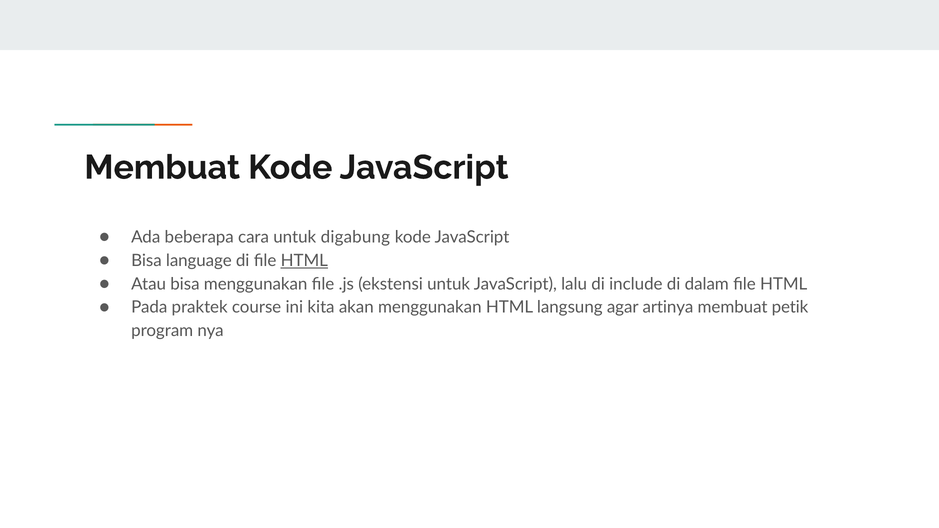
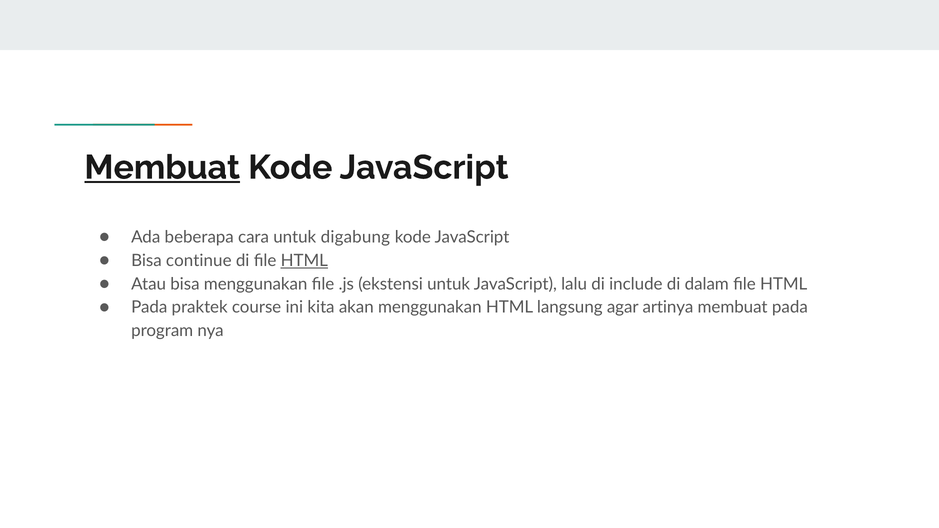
Membuat underline: none -> present (162, 168)
language: language -> continue (199, 261)
membuat petik: petik -> pada (790, 307)
